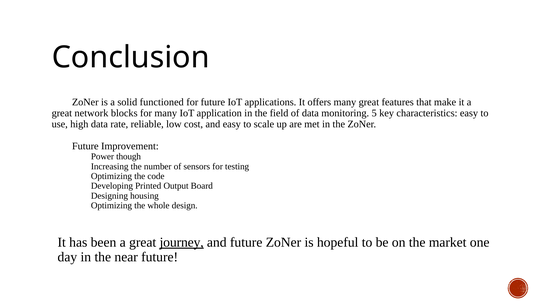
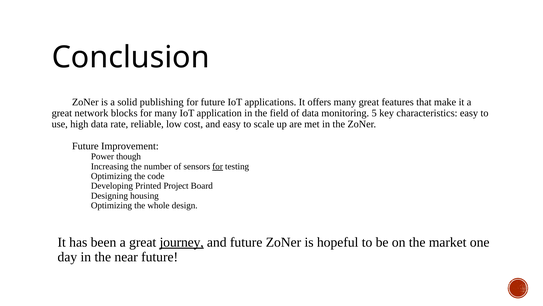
functioned: functioned -> publishing (162, 102)
for underline: none -> present (218, 166)
Output: Output -> Project (176, 186)
